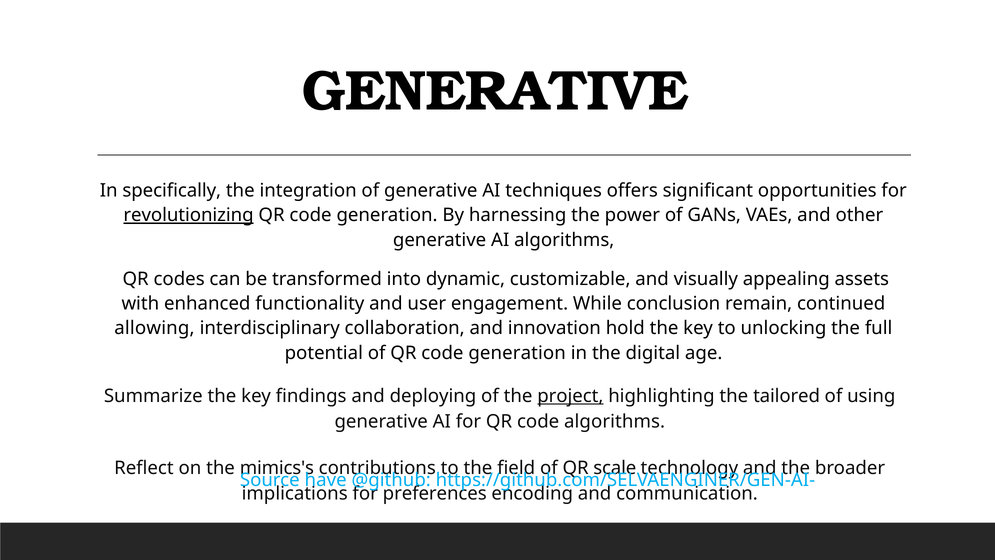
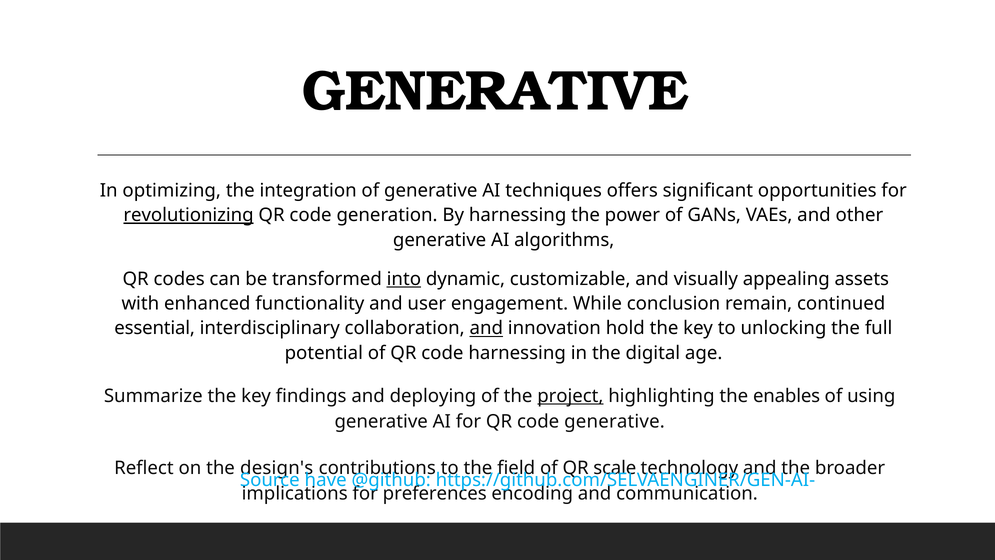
specifically: specifically -> optimizing (172, 191)
into underline: none -> present (404, 279)
allowing: allowing -> essential (155, 328)
and underline: none -> present (486, 328)
of QR code generation: generation -> harnessing (517, 353)
tailored: tailored -> enables (787, 396)
code algorithms: algorithms -> generative (615, 421)
mimics's: mimics's -> design's (277, 468)
